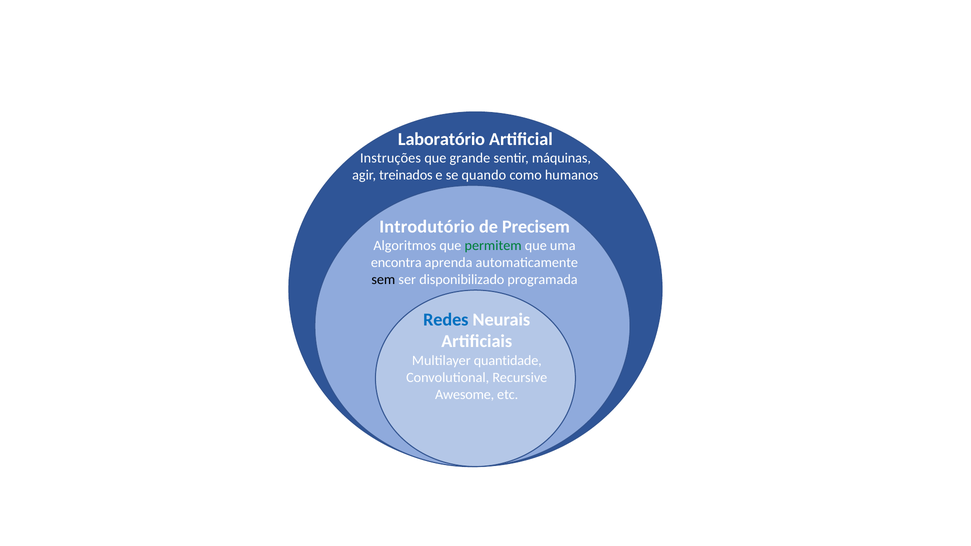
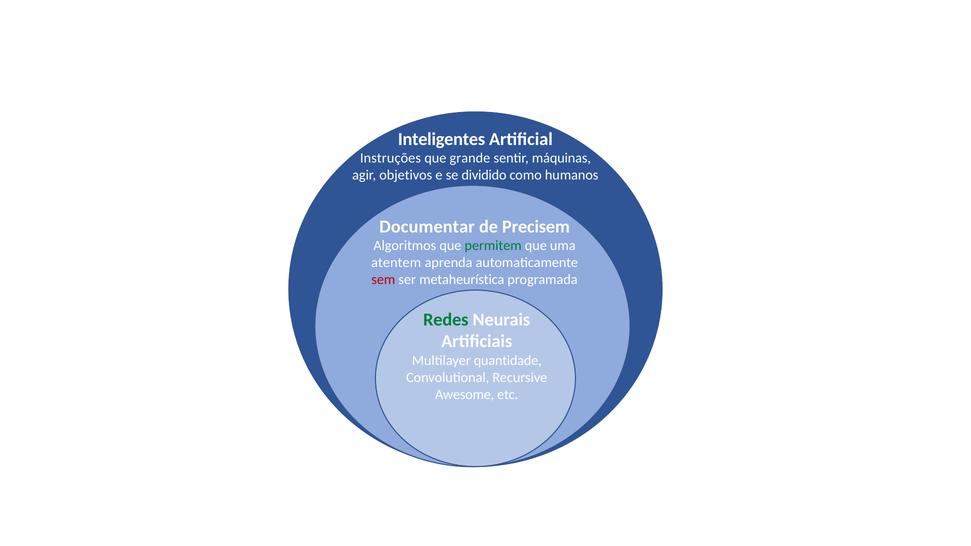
Laboratório: Laboratório -> Inteligentes (442, 139)
treinados: treinados -> objetivos (406, 175)
quando: quando -> dividido (484, 175)
Introdutório: Introdutório -> Documentar (427, 227)
encontra: encontra -> atentem (396, 263)
sem colour: black -> red (383, 280)
disponibilizado: disponibilizado -> metaheurística (462, 280)
Redes colour: blue -> green (446, 320)
